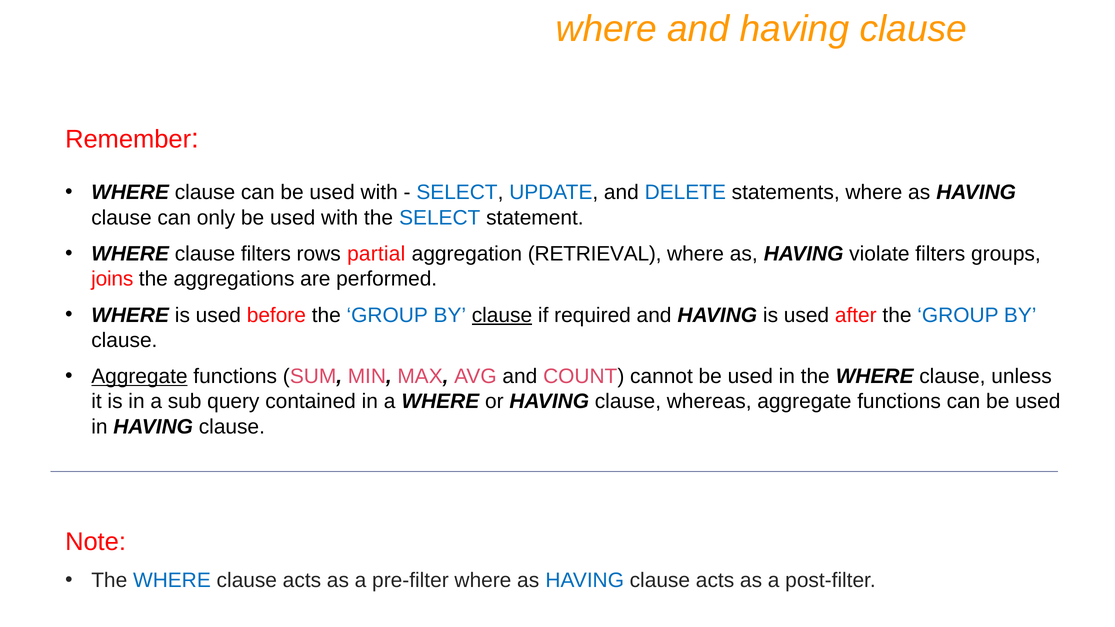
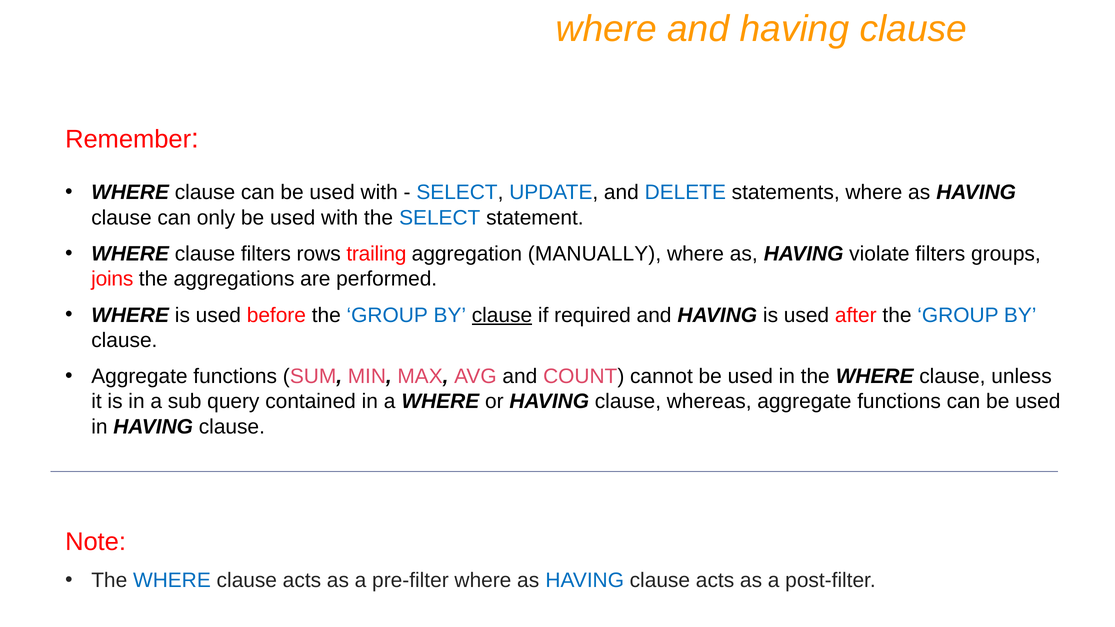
partial: partial -> trailing (376, 254)
RETRIEVAL: RETRIEVAL -> MANUALLY (595, 254)
Aggregate underline: present -> none (139, 377)
